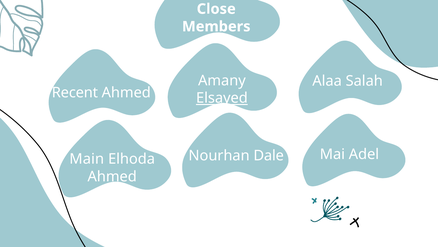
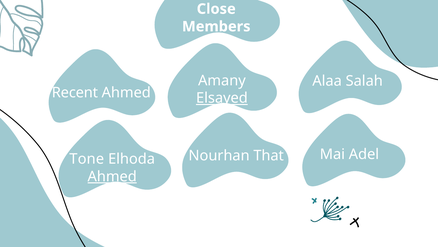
Dale: Dale -> That (269, 155)
Main: Main -> Tone (87, 159)
Ahmed underline: none -> present (112, 176)
